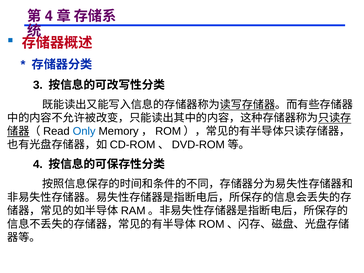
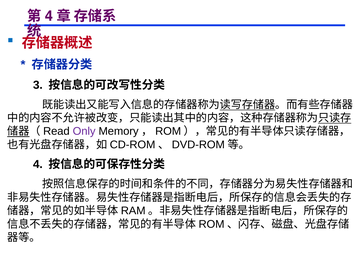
Only colour: blue -> purple (84, 131)
